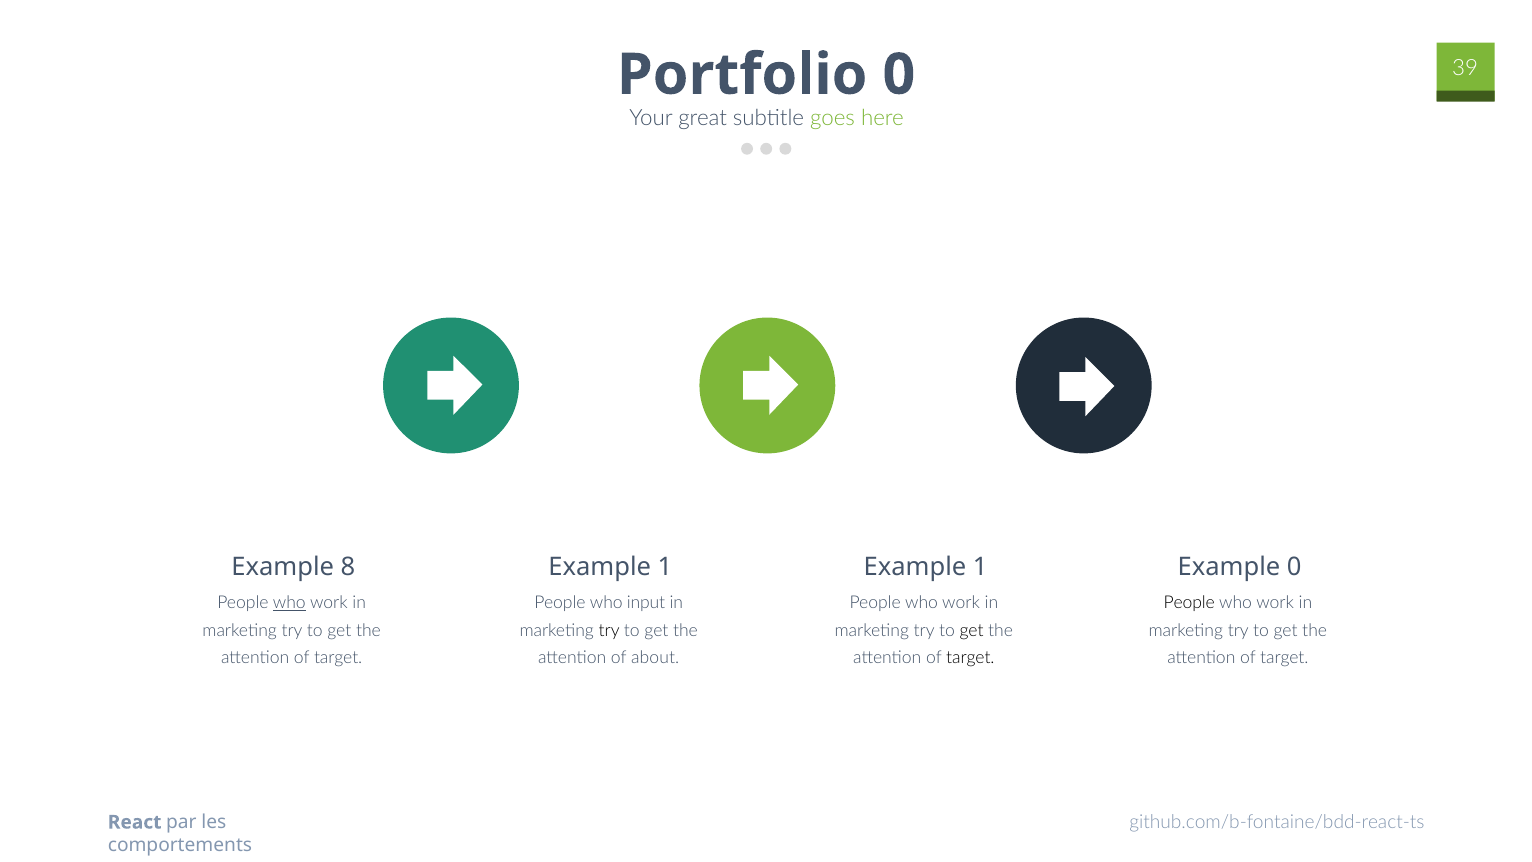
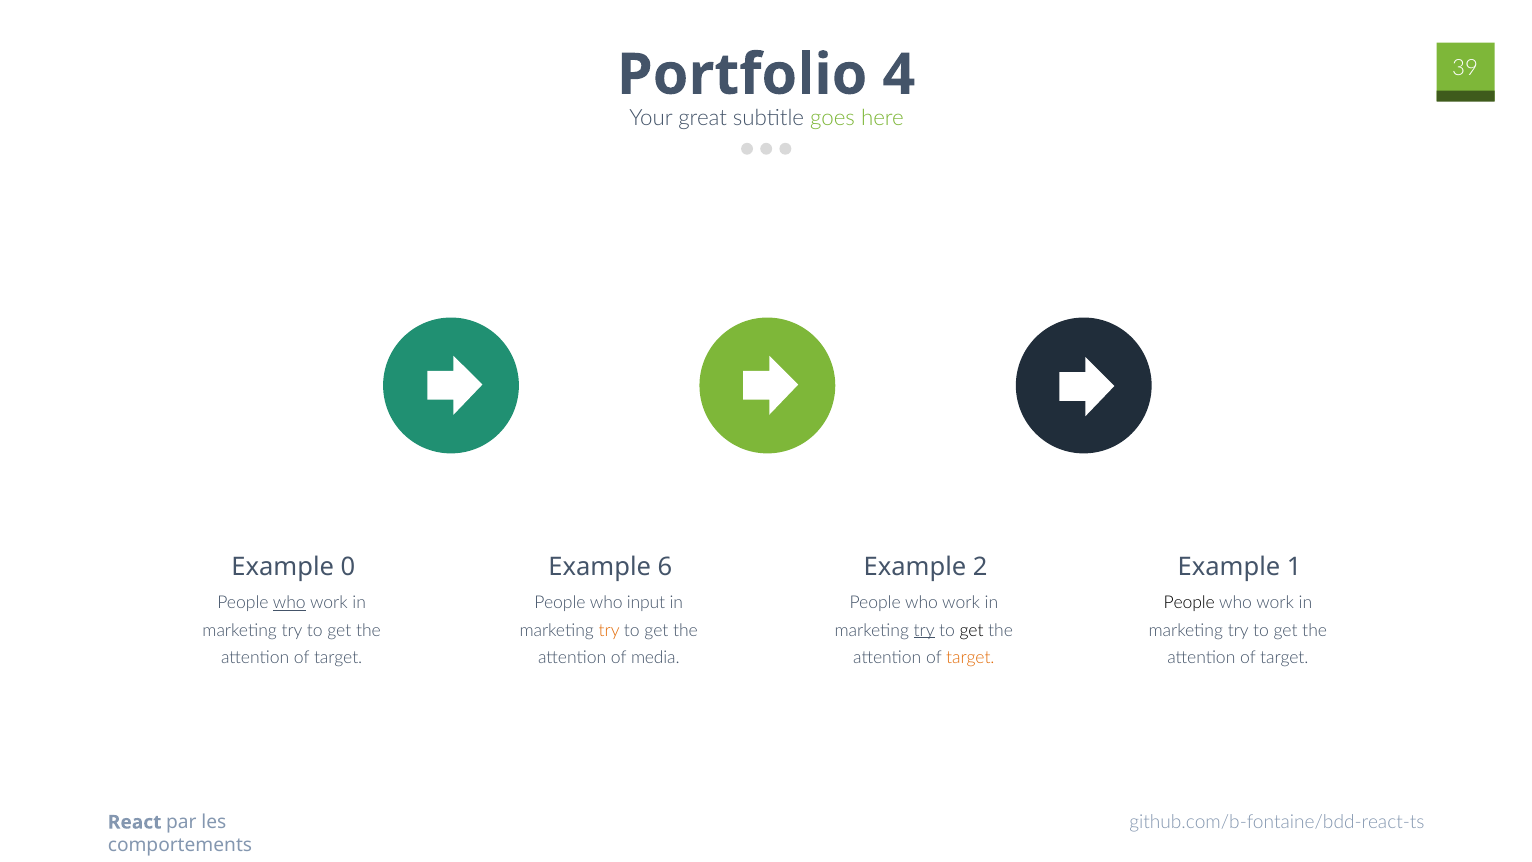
0: 0 -> 4 (899, 75)
8: 8 -> 0 (348, 567)
1: 1 -> 6 (665, 567)
1: 1 -> 2 (980, 567)
Example 0: 0 -> 1 (1294, 567)
try colour: black -> orange (609, 630)
try underline: none -> present (924, 630)
about: about -> media (655, 658)
target colour: black -> orange (970, 658)
